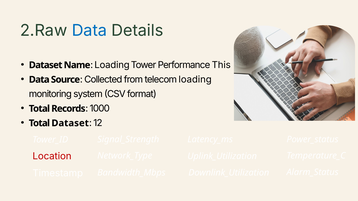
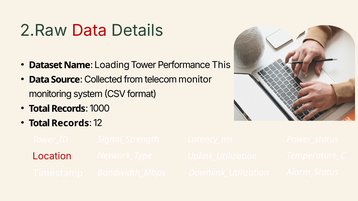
Data colour: blue -> red (89, 31)
telecom loading: loading -> monitor (195, 80)
Dataset: Dataset -> Records (70, 123)
